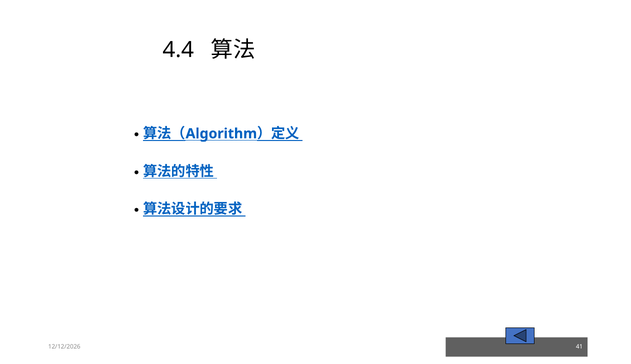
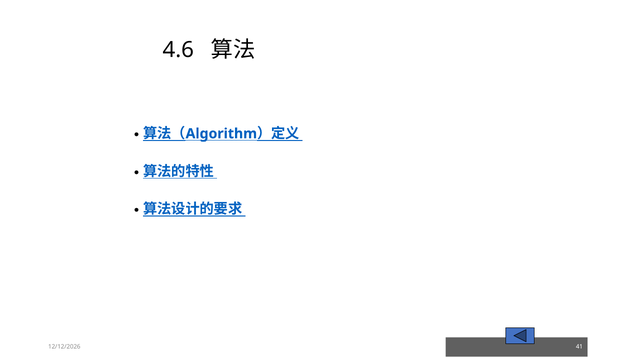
4.4: 4.4 -> 4.6 (178, 50)
